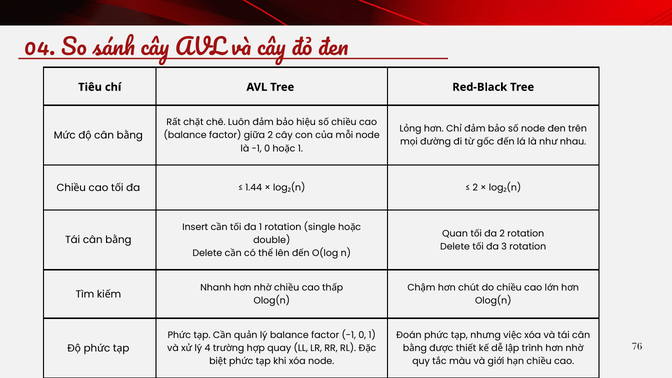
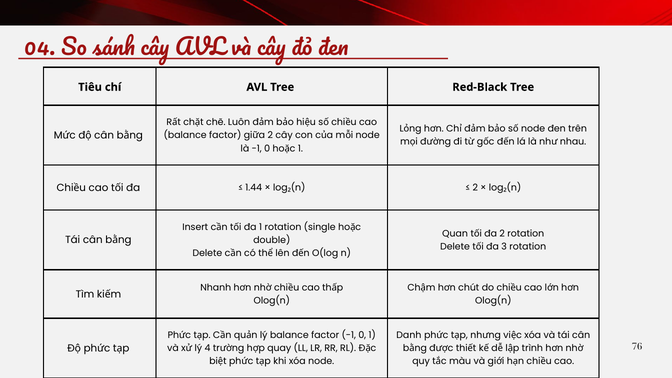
Đoán: Đoán -> Danh (409, 335)
